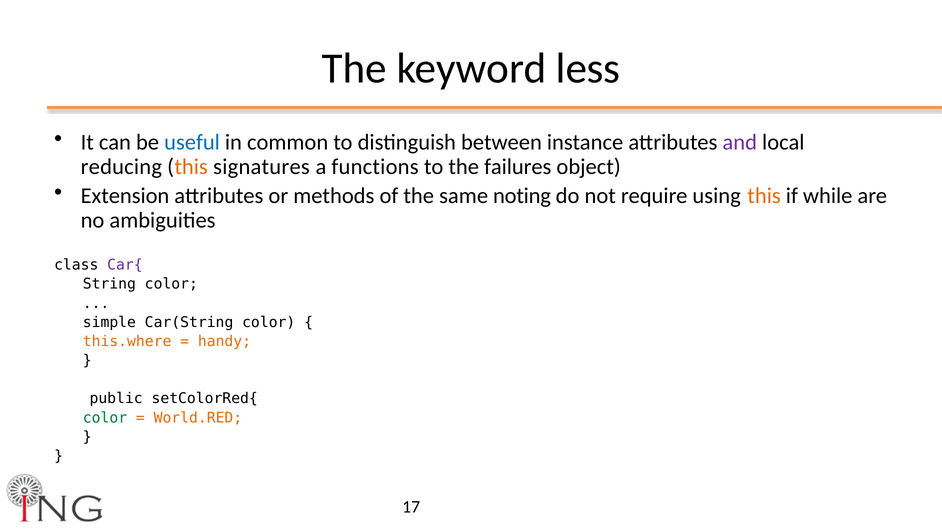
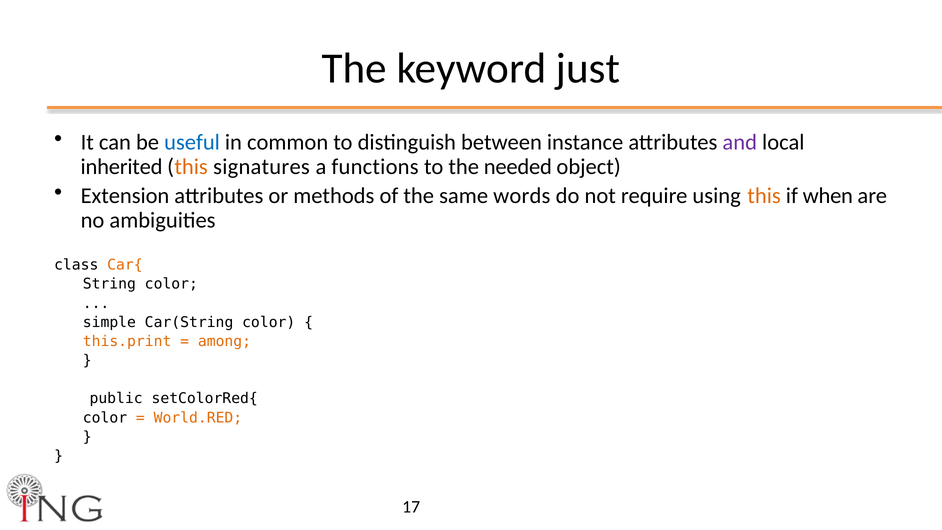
less: less -> just (588, 68)
reducing: reducing -> inherited (122, 167)
failures: failures -> needed (518, 167)
noting: noting -> words (522, 196)
while: while -> when (828, 196)
Car{ colour: purple -> orange (125, 265)
this.where: this.where -> this.print (127, 341)
handy: handy -> among (224, 341)
color colour: green -> black (105, 418)
